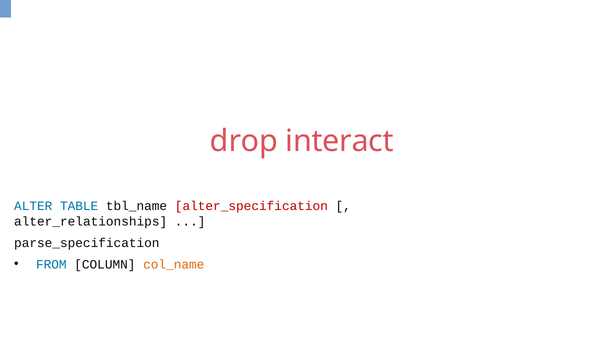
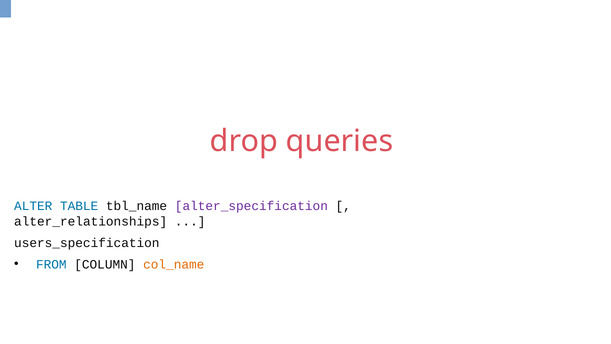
interact: interact -> queries (339, 141)
alter_specification colour: red -> purple (251, 206)
parse_specification: parse_specification -> users_specification (87, 243)
